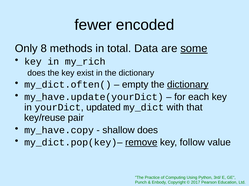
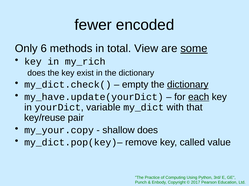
8: 8 -> 6 (44, 49)
Data: Data -> View (146, 49)
my_dict.often(: my_dict.often( -> my_dict.check( (68, 85)
each underline: none -> present (199, 97)
updated: updated -> variable (103, 108)
my_have.copy: my_have.copy -> my_your.copy (59, 131)
remove underline: present -> none (141, 143)
follow: follow -> called (192, 143)
